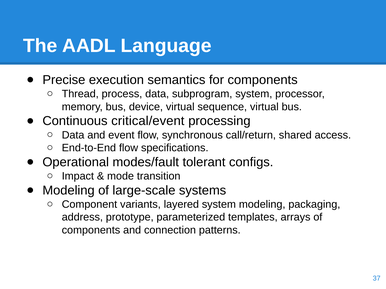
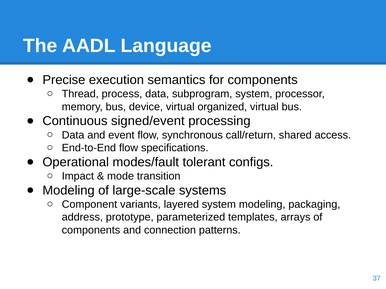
sequence: sequence -> organized (222, 107)
critical/event: critical/event -> signed/event (148, 121)
